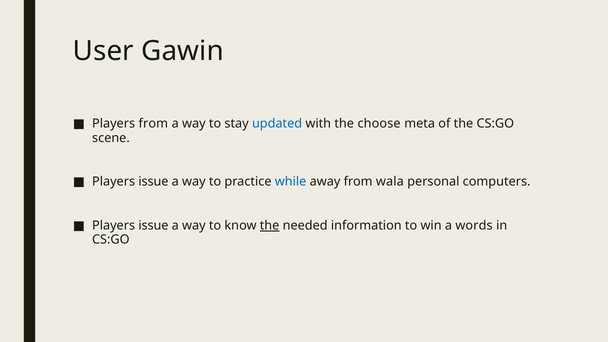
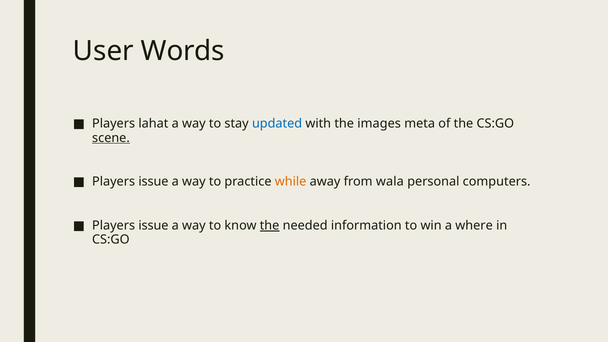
Gawin: Gawin -> Words (183, 51)
Players from: from -> lahat (153, 124)
choose: choose -> images (379, 124)
scene underline: none -> present (111, 138)
while colour: blue -> orange (291, 182)
words: words -> where (474, 225)
